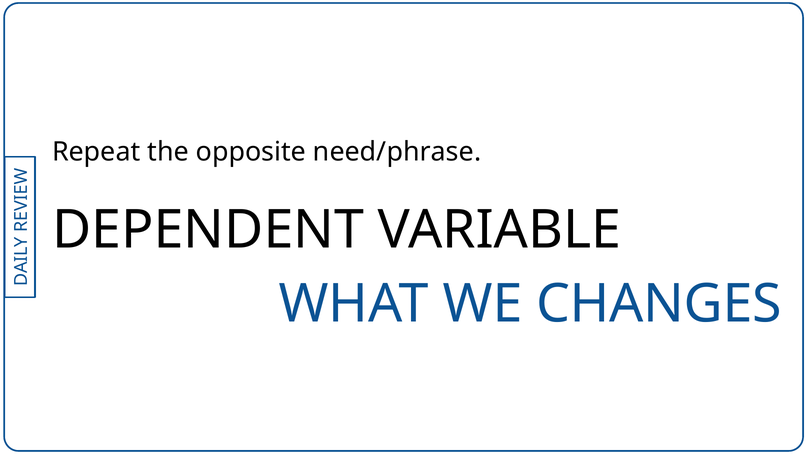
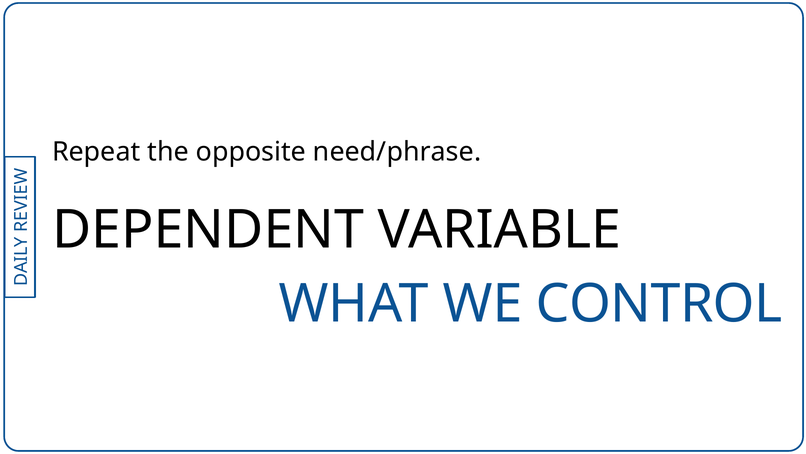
CHANGES: CHANGES -> CONTROL (659, 304)
